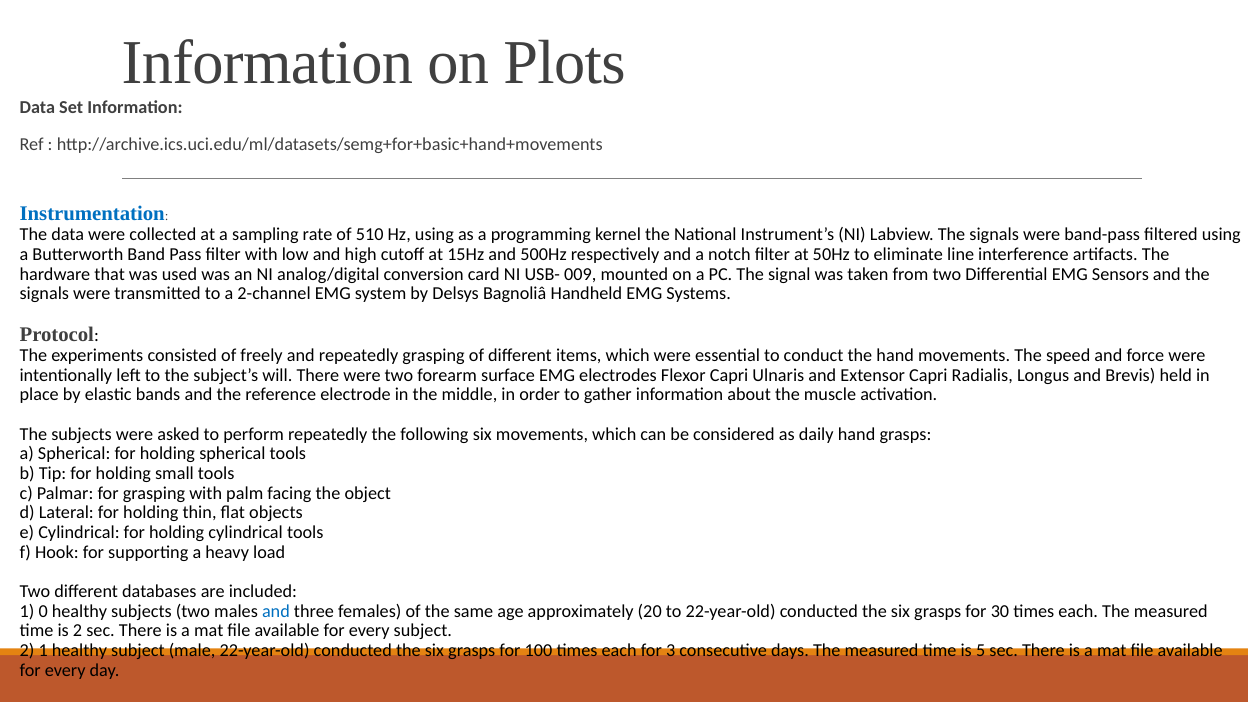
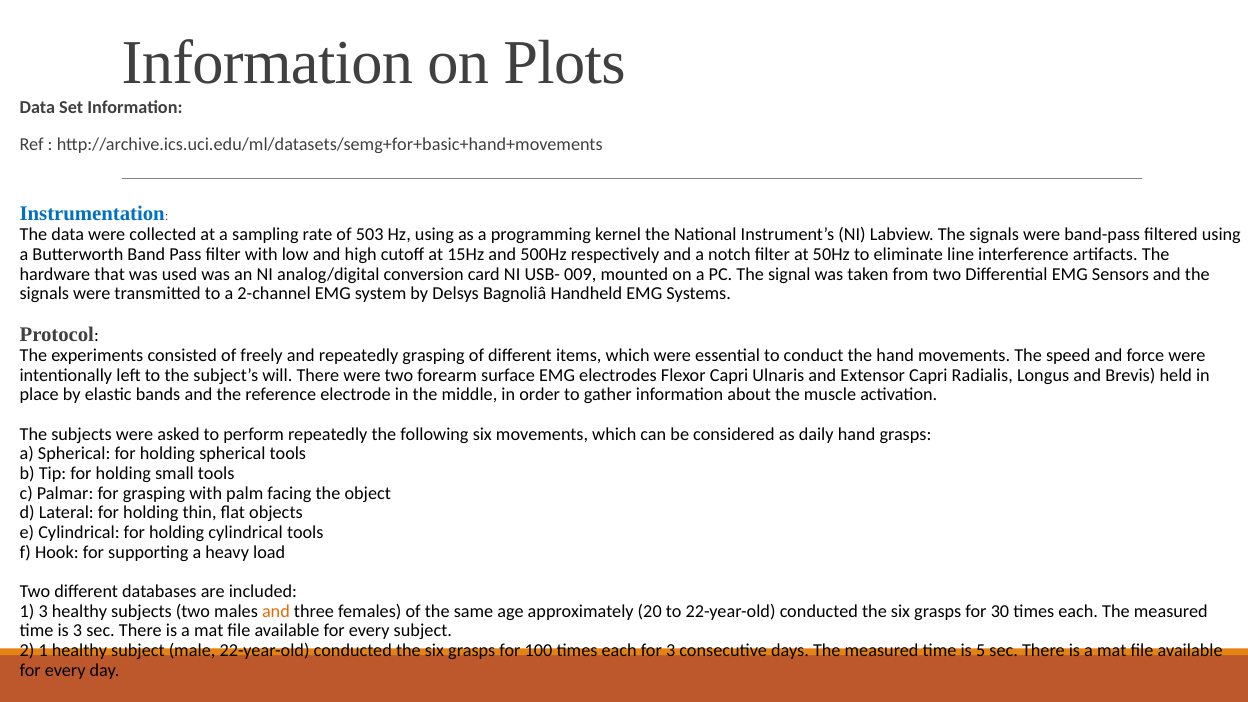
510: 510 -> 503 (370, 235)
1 0: 0 -> 3 (43, 611)
and colour: blue -> orange (276, 611)
is 2: 2 -> 3 (78, 631)
